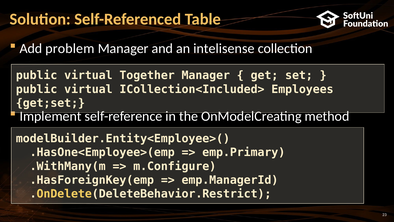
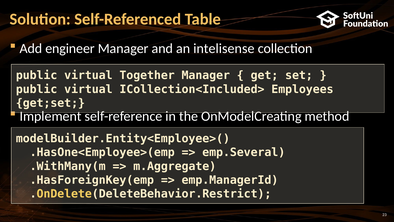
problem: problem -> engineer (70, 49)
emp.Primary: emp.Primary -> emp.Several (244, 152)
m.Configure: m.Configure -> m.Aggregate (175, 166)
